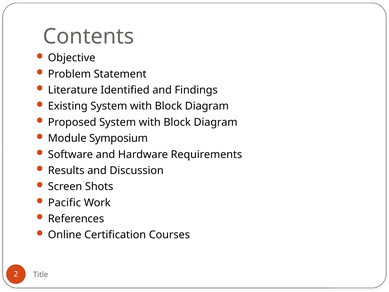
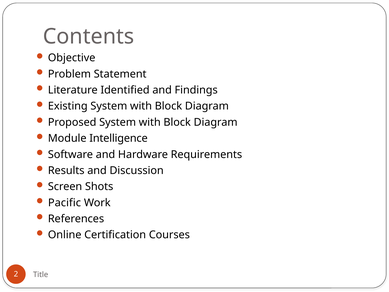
Symposium: Symposium -> Intelligence (119, 138)
